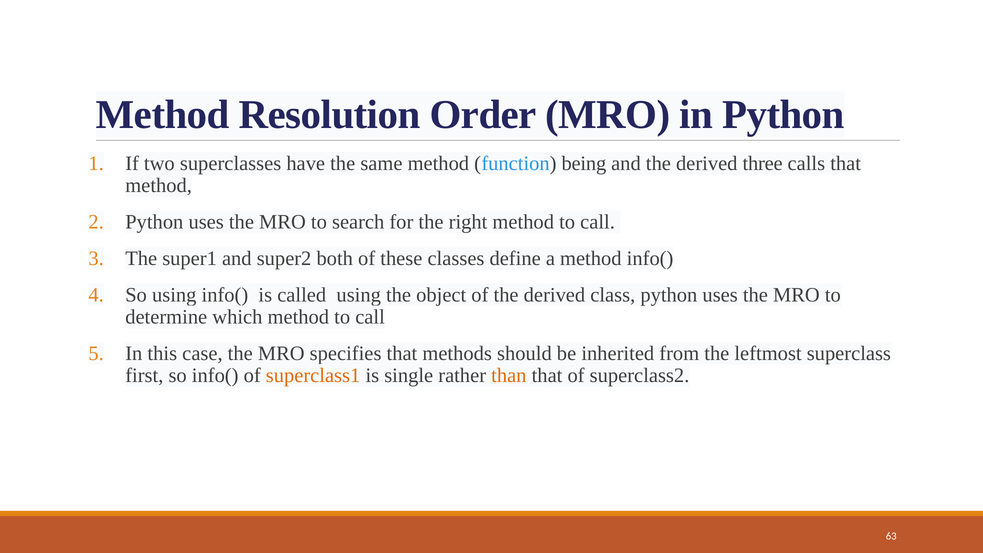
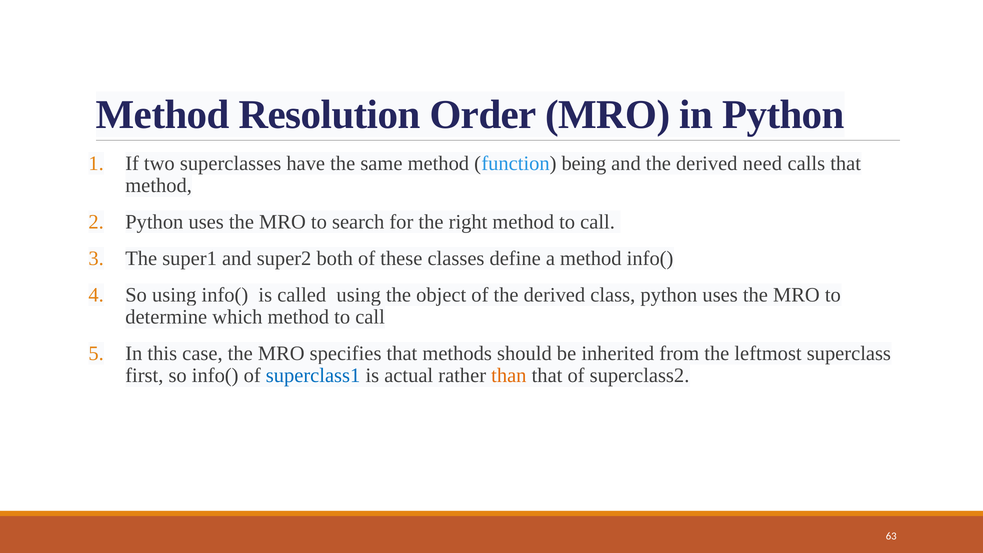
three: three -> need (762, 163)
superclass1 colour: orange -> blue (313, 376)
single: single -> actual (409, 376)
